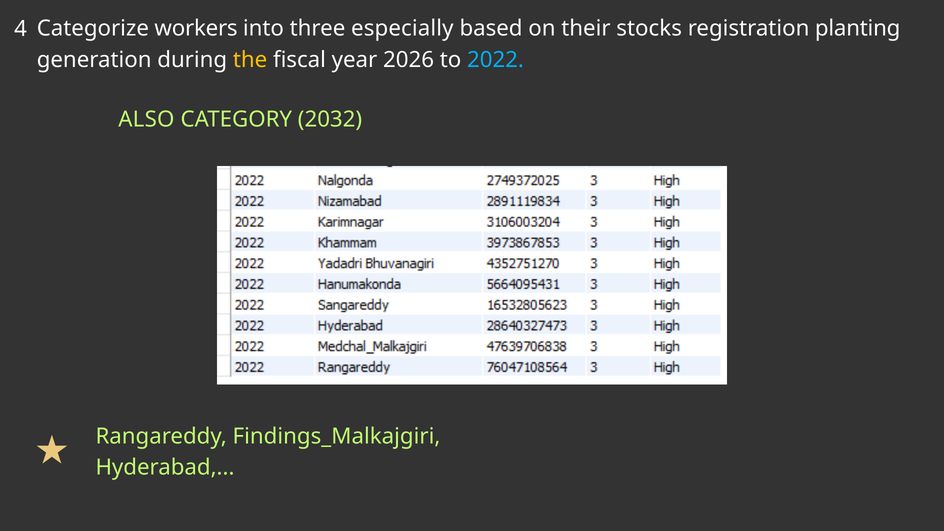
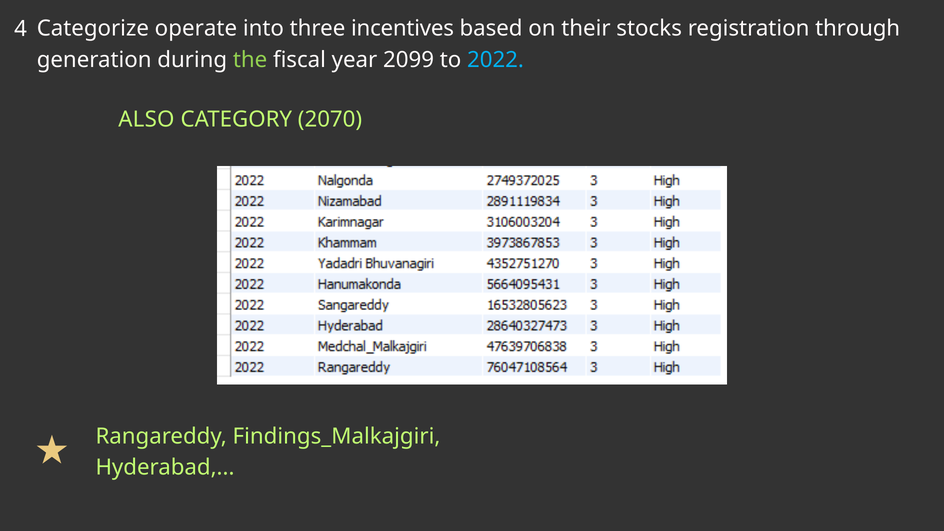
workers: workers -> operate (196, 29)
especially: especially -> incentives (403, 29)
planting: planting -> through (858, 29)
the colour: yellow -> light green (250, 60)
2026: 2026 -> 2099 (409, 60)
2032: 2032 -> 2070 (330, 119)
